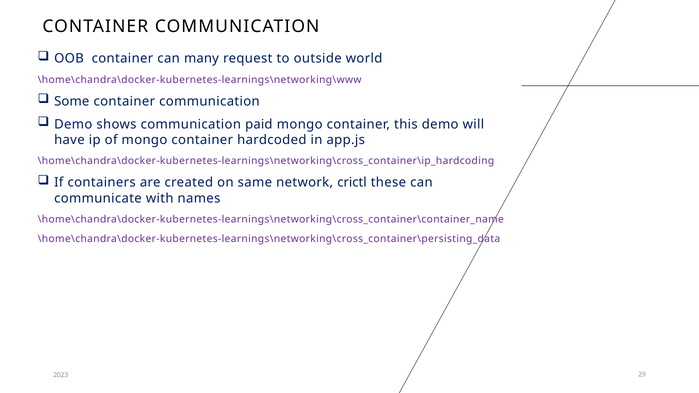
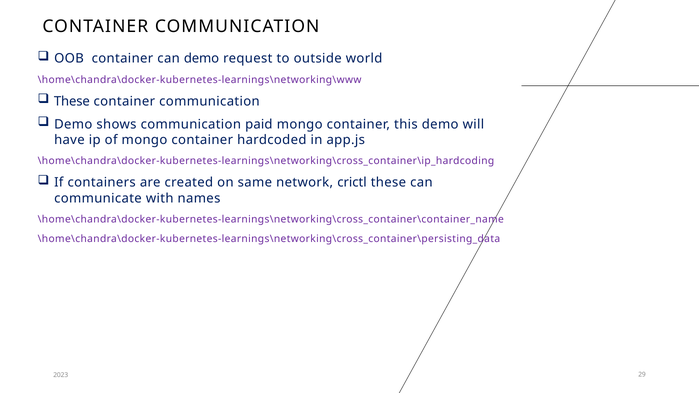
can many: many -> demo (202, 59)
Some: Some -> These (72, 101)
